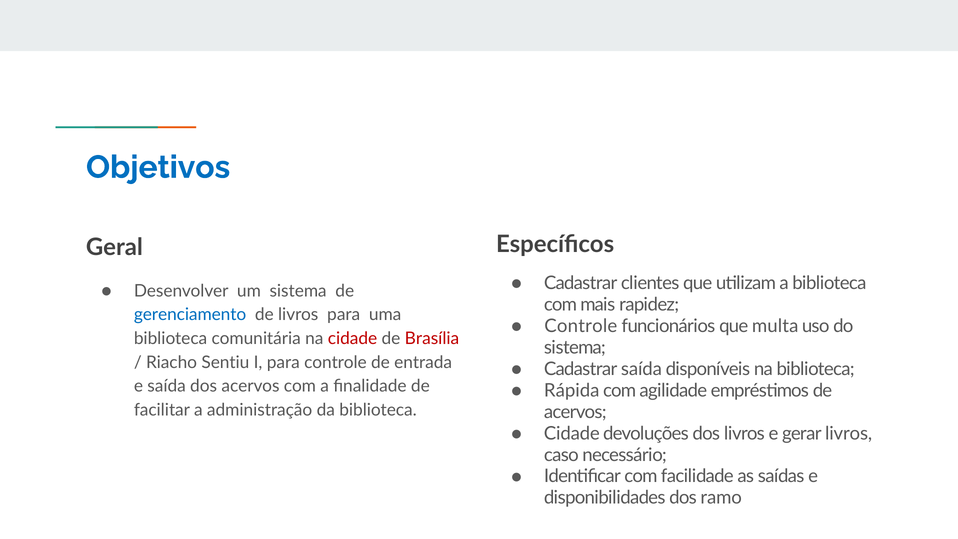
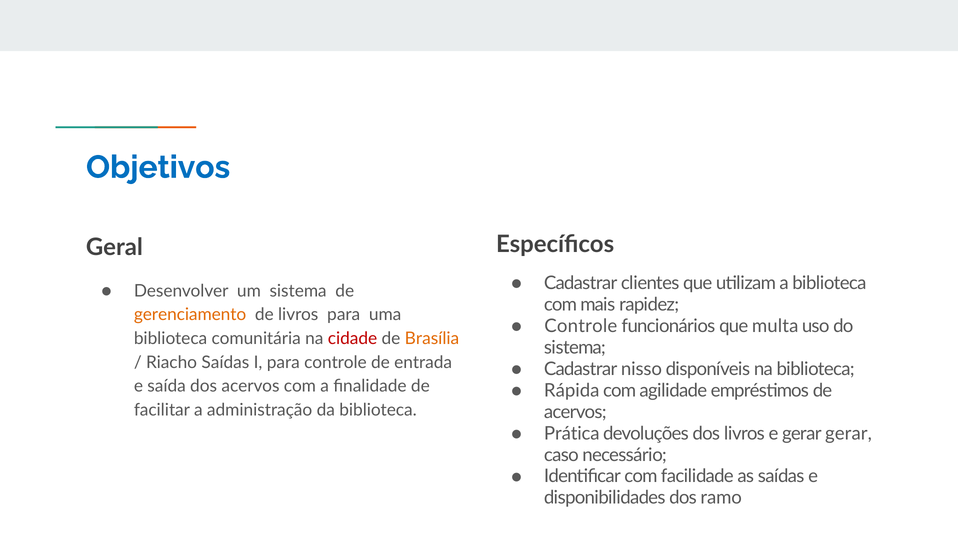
gerenciamento colour: blue -> orange (190, 315)
Brasília colour: red -> orange (432, 339)
Riacho Sentiu: Sentiu -> Saídas (225, 362)
Cadastrar saída: saída -> nisso (641, 369)
Cidade: Cidade -> Prática (572, 433)
gerar livros: livros -> gerar (848, 433)
